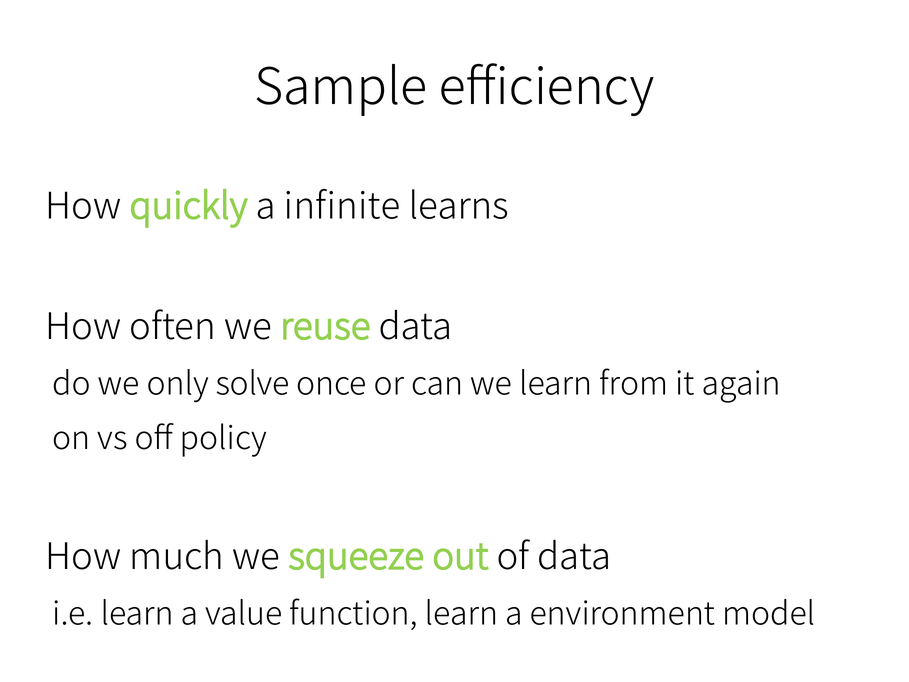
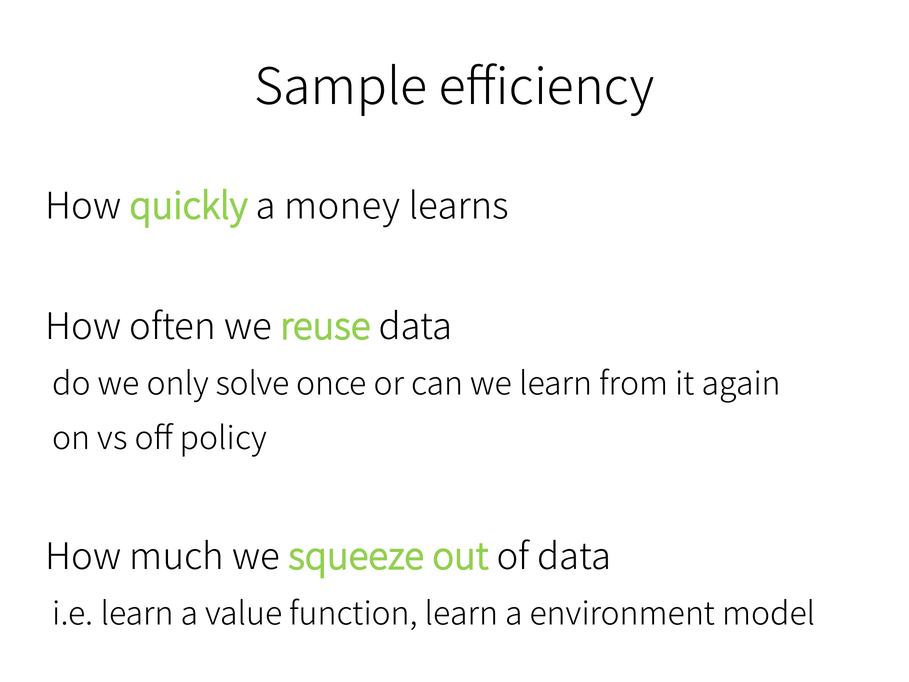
infinite: infinite -> money (342, 206)
